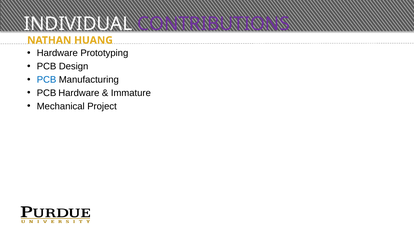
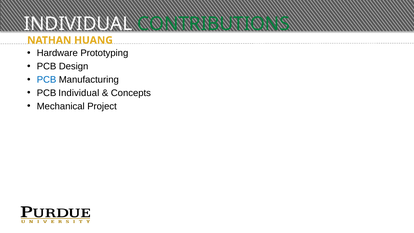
CONTRIBUTIONS colour: purple -> green (214, 24)
PCB Hardware: Hardware -> Individual (79, 93)
Immature: Immature -> Concepts (131, 93)
